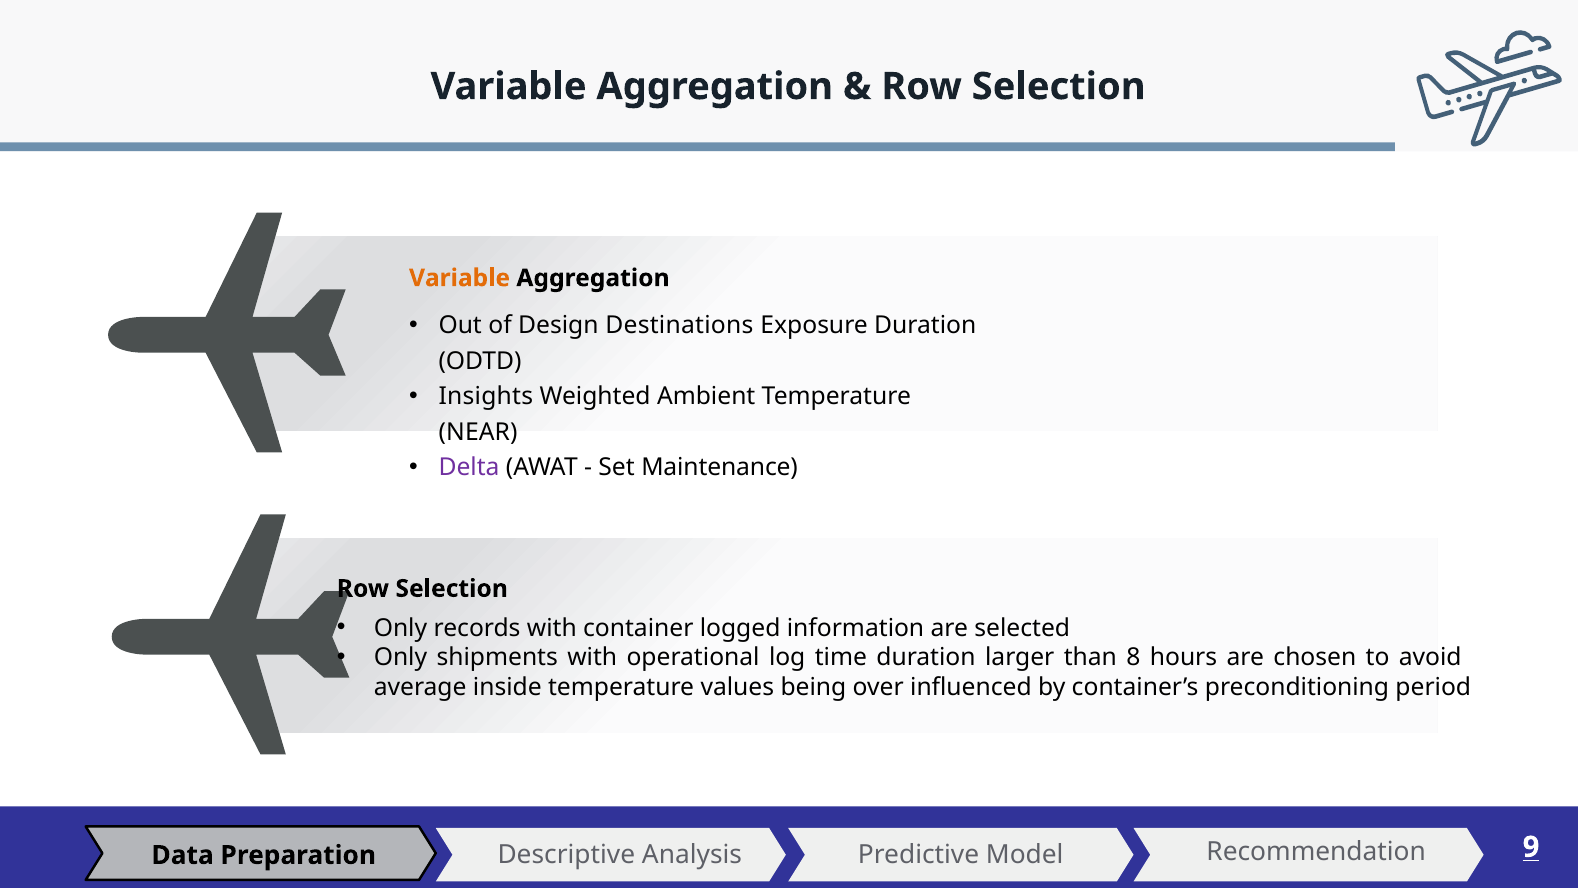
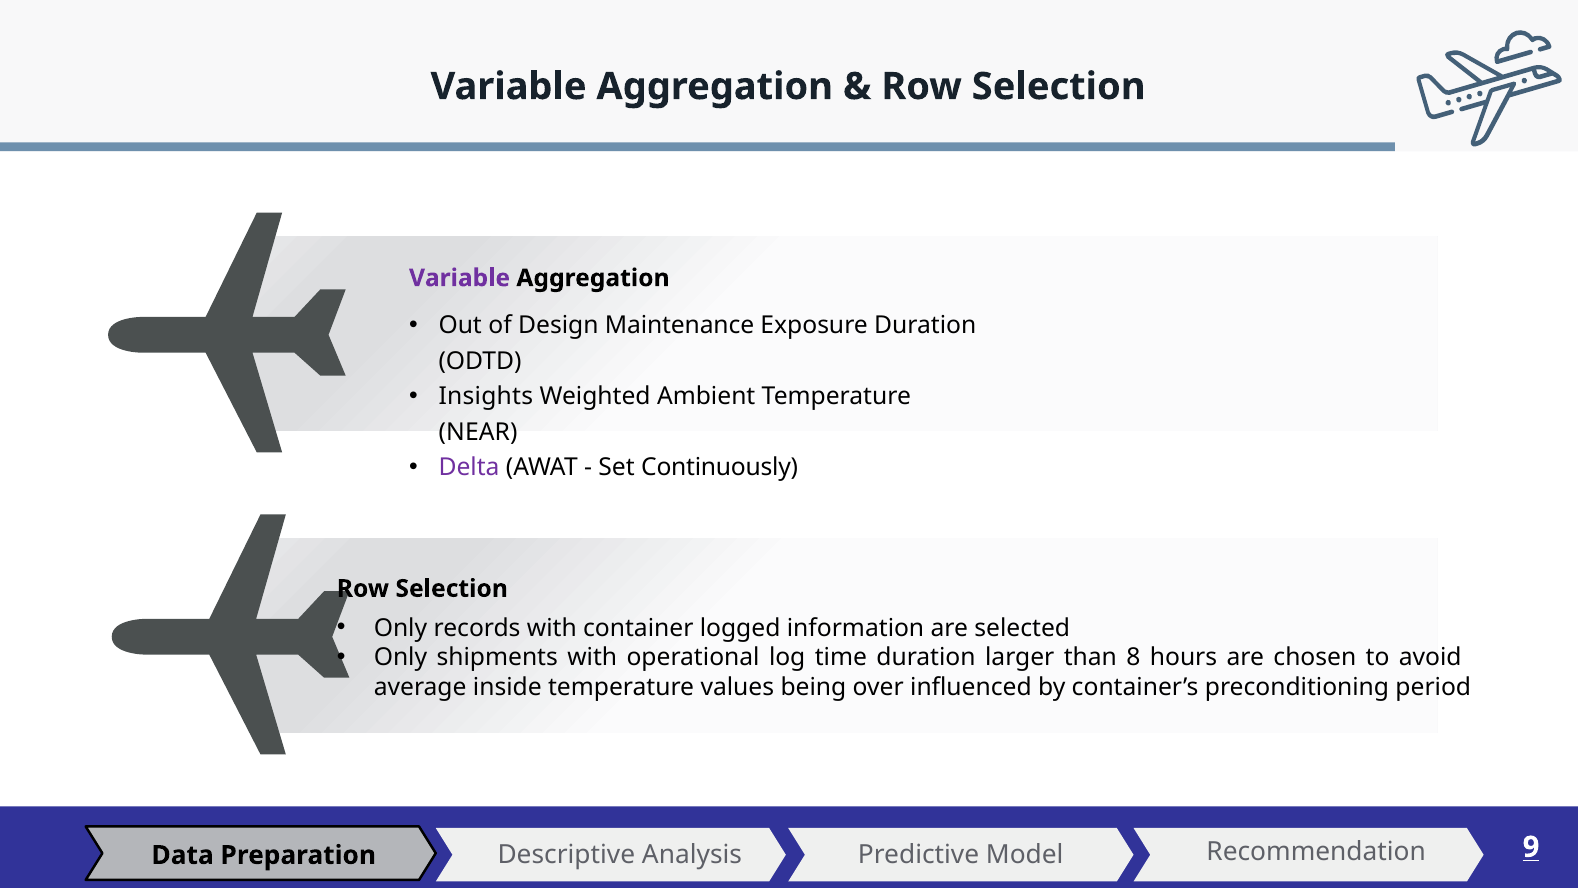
Variable colour: orange -> purple (460, 278)
Destinations: Destinations -> Maintenance (680, 325)
Maintenance: Maintenance -> Continuously (720, 467)
